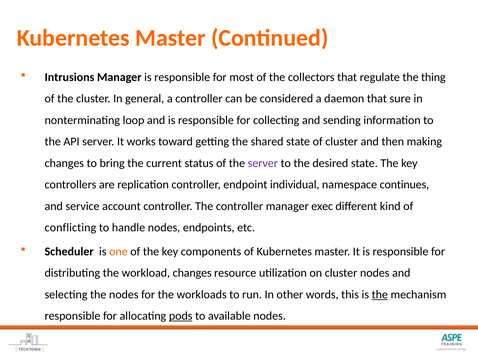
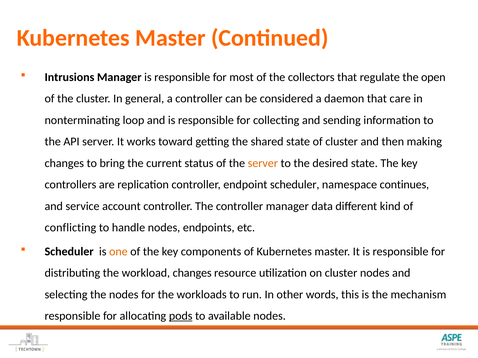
thing: thing -> open (433, 77)
sure: sure -> care (400, 99)
server colour: purple -> orange (263, 163)
endpoint individual: individual -> scheduler (295, 185)
exec: exec -> data (322, 206)
the underline: present -> none (380, 295)
